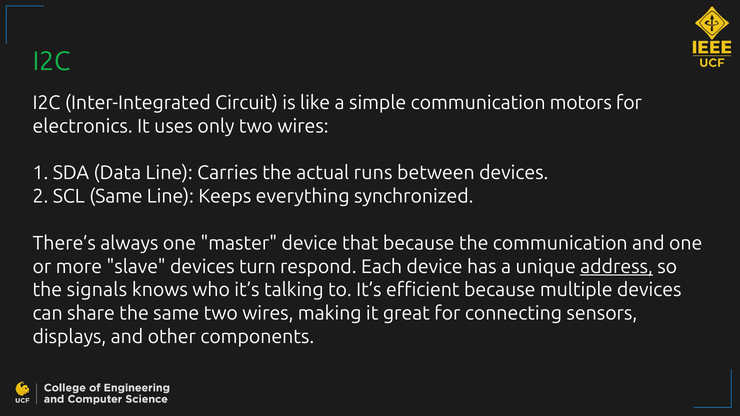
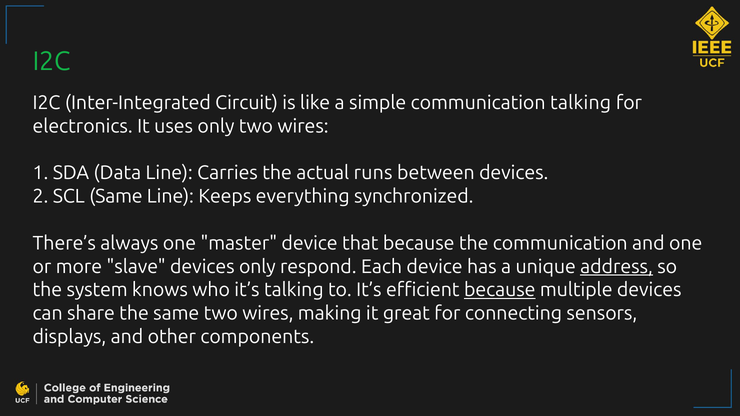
communication motors: motors -> talking (581, 103)
devices turn: turn -> only (257, 267)
signals: signals -> system (97, 290)
because underline: none -> present (500, 290)
